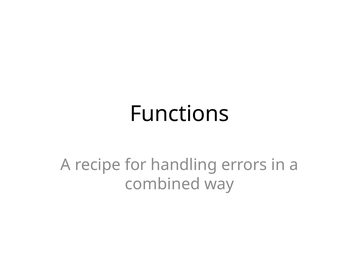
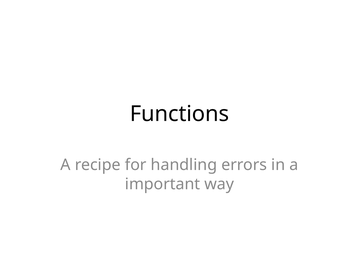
combined: combined -> important (163, 184)
